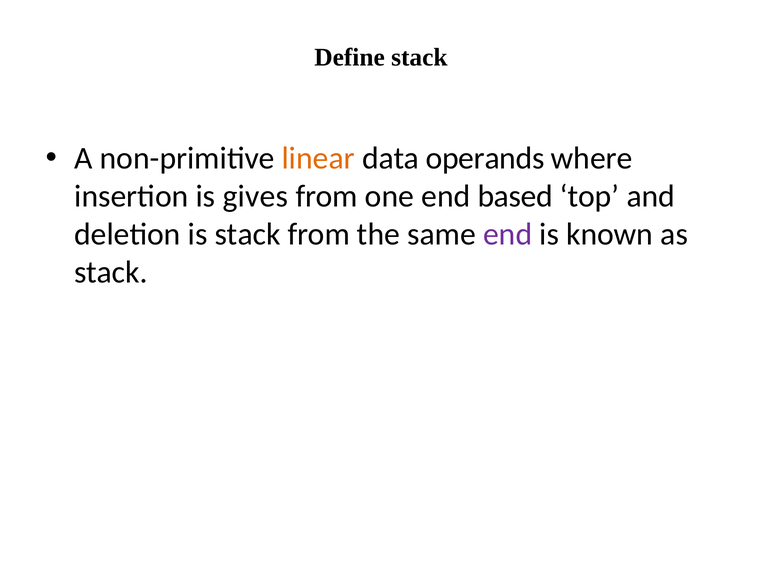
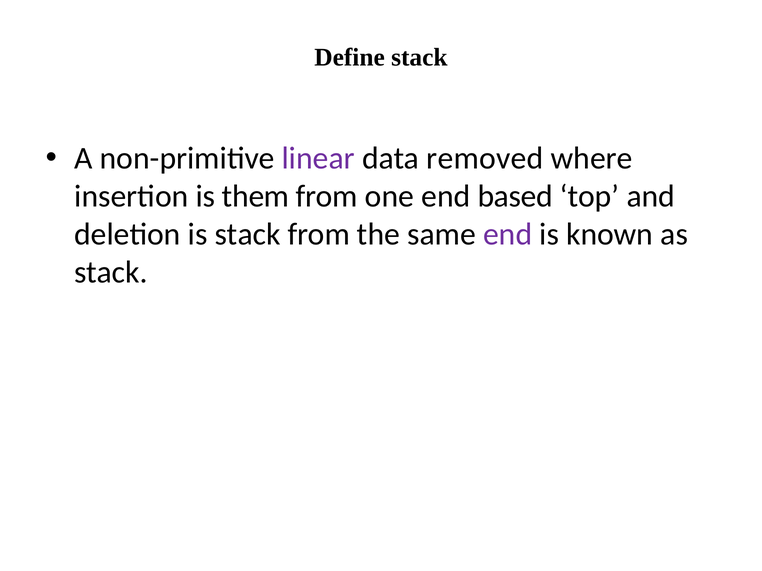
linear colour: orange -> purple (318, 158)
operands: operands -> removed (485, 158)
gives: gives -> them (256, 197)
